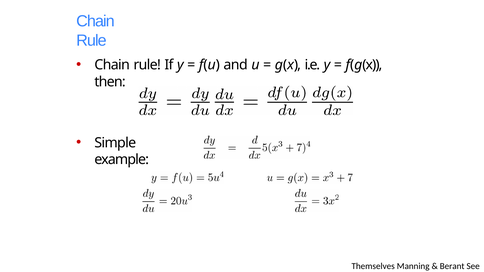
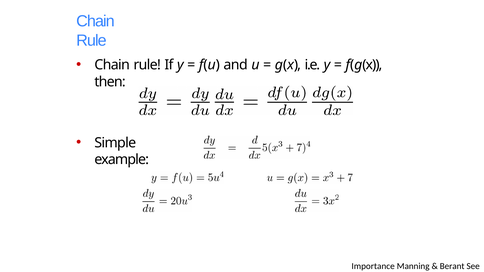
Themselves: Themselves -> Importance (373, 266)
